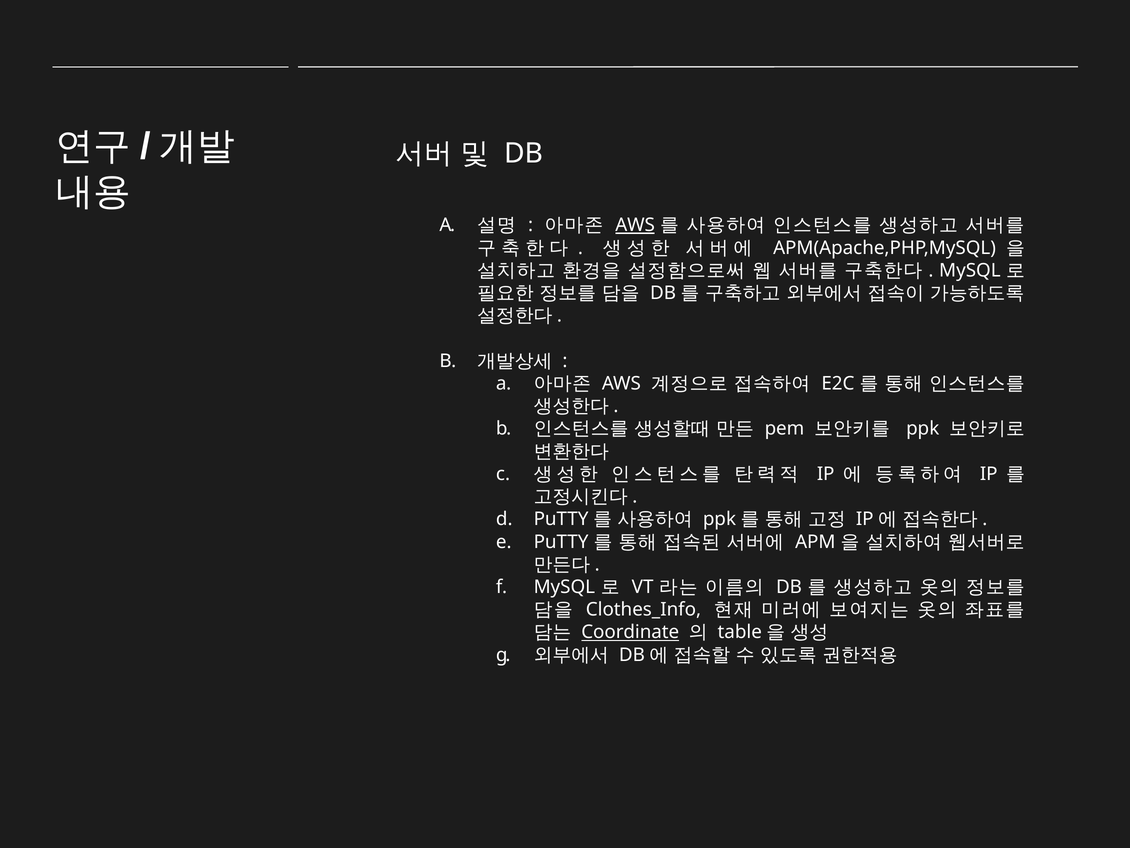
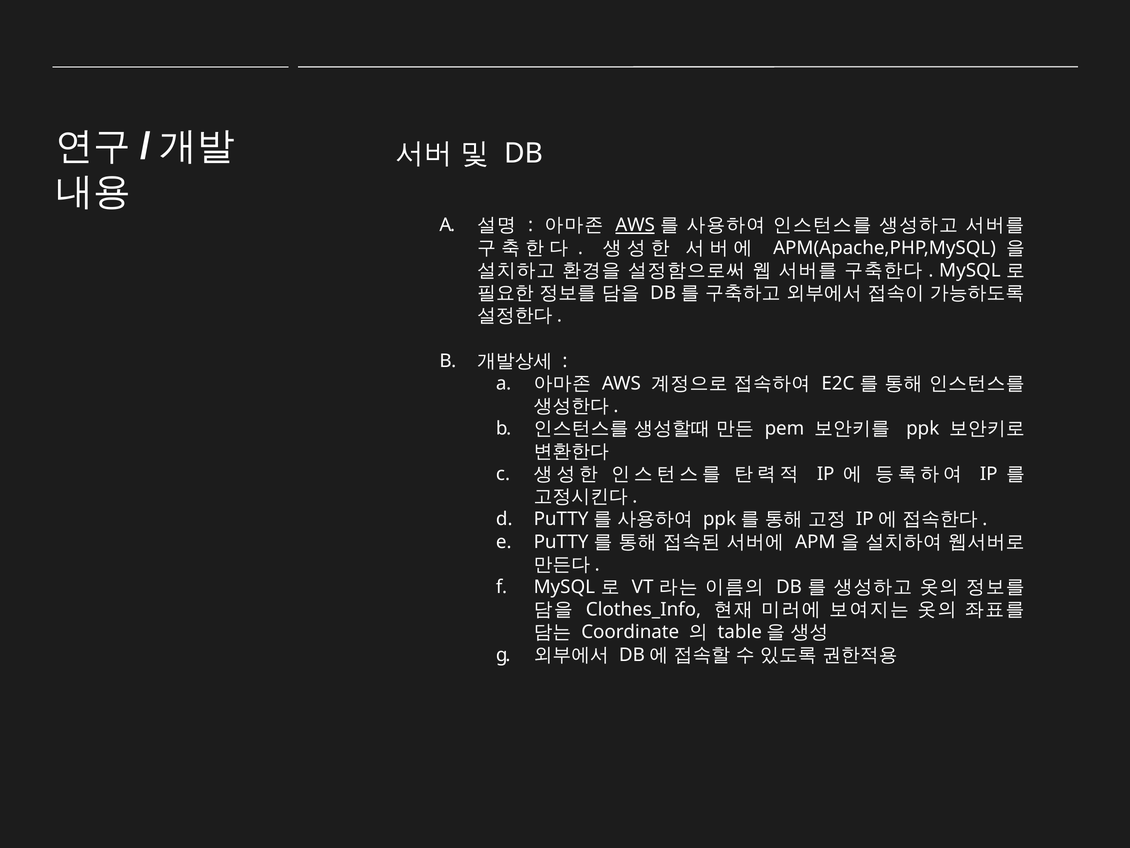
Coordinate underline: present -> none (630, 632)
